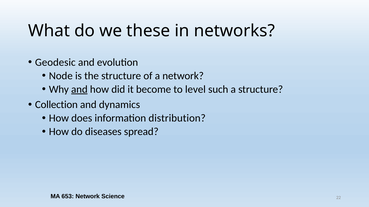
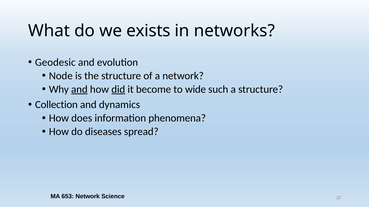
these: these -> exists (148, 31)
did underline: none -> present (118, 89)
level: level -> wide (196, 89)
distribution: distribution -> phenomena (177, 118)
